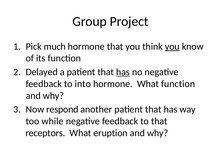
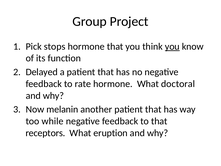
much: much -> stops (55, 46)
has underline: present -> none (123, 72)
into: into -> rate (83, 84)
What function: function -> doctoral (178, 84)
respond: respond -> melanin (62, 109)
